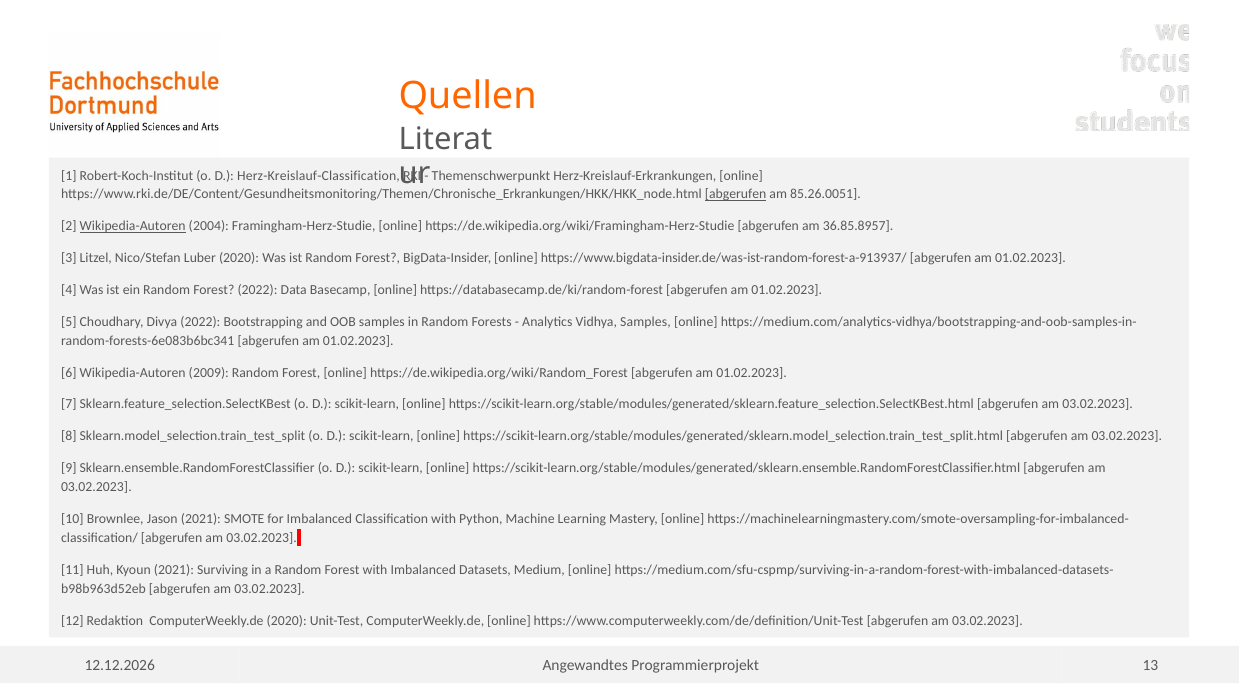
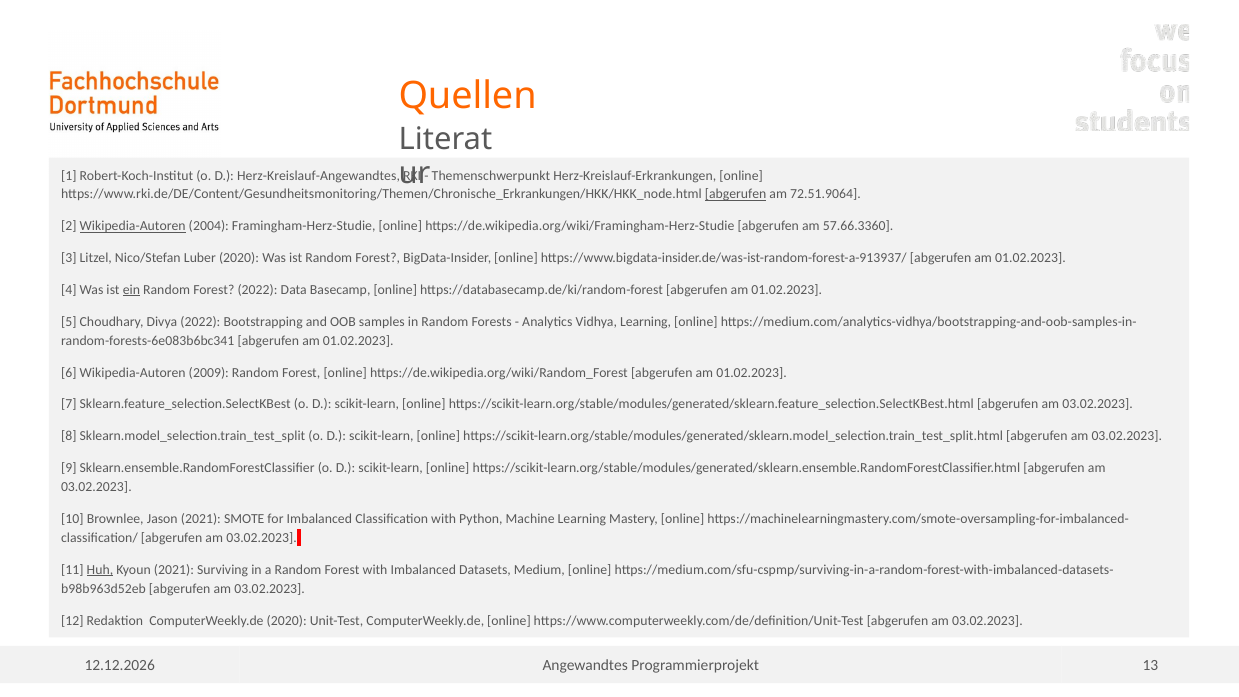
Herz-Kreislauf-Classification: Herz-Kreislauf-Classification -> Herz-Kreislauf-Angewandtes (319, 175)
85.26.0051: 85.26.0051 -> 72.51.9064 (825, 194)
36.85.8957: 36.85.8957 -> 57.66.3360 (858, 226)
ein underline: none -> present (131, 290)
Vidhya Samples: Samples -> Learning (646, 322)
Huh underline: none -> present (100, 570)
